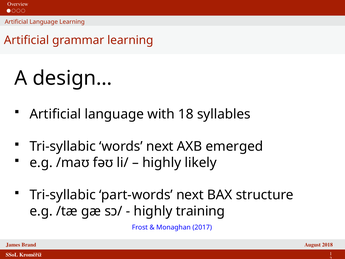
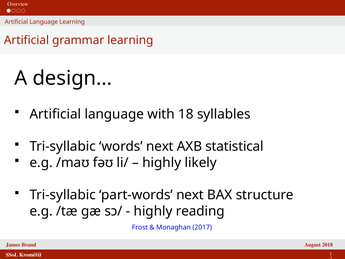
emerged: emerged -> statistical (235, 146)
training: training -> reading (200, 211)
